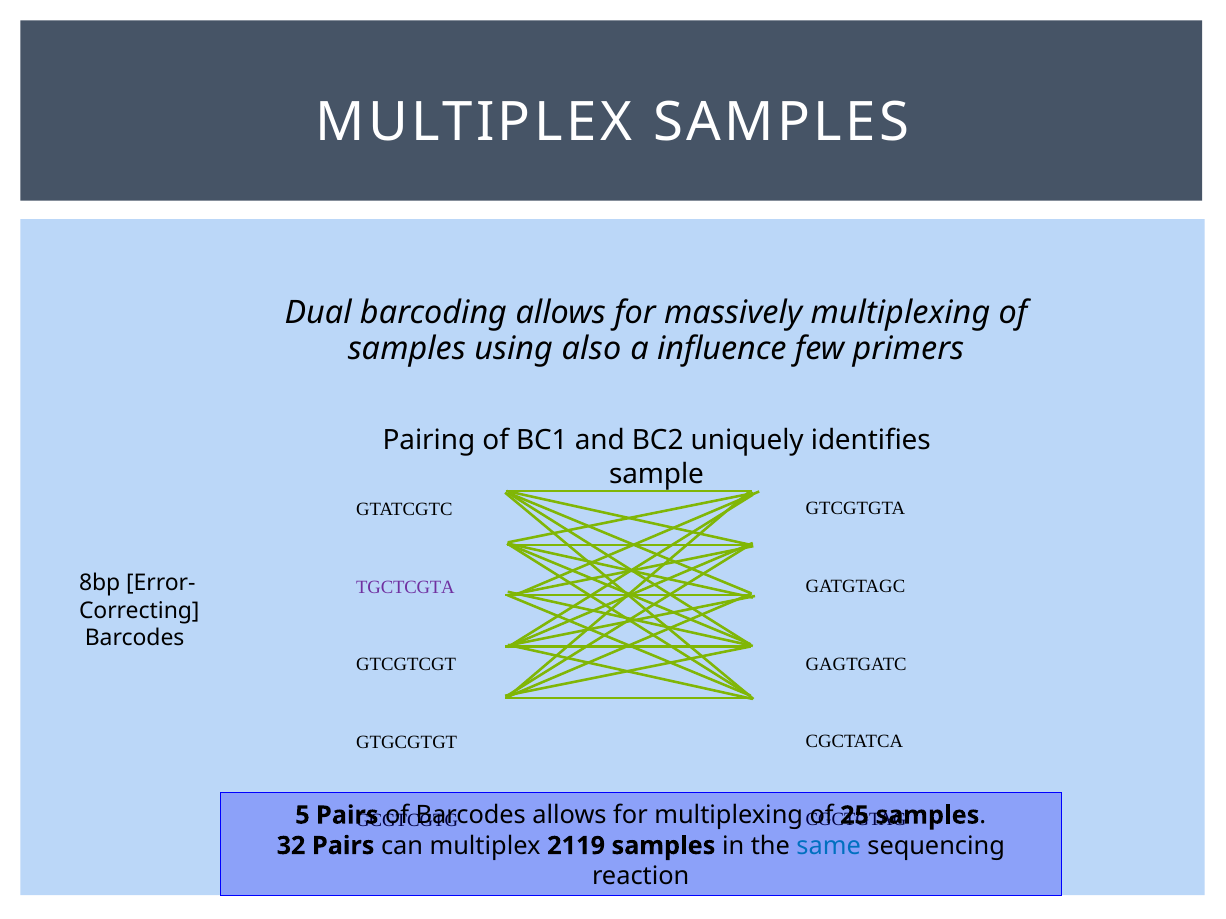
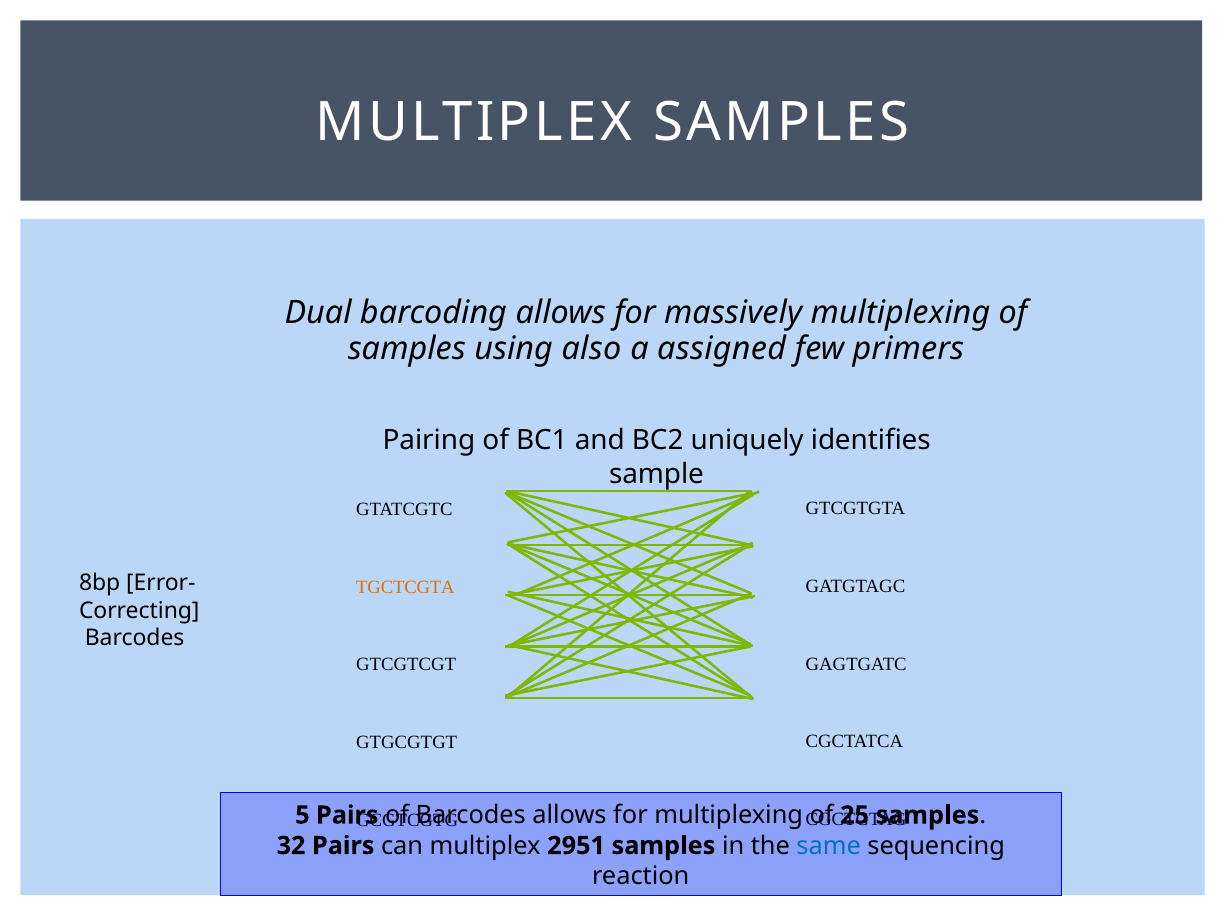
influence: influence -> assigned (722, 349)
TGCTCGTA colour: purple -> orange (405, 587)
2119: 2119 -> 2951 (576, 846)
